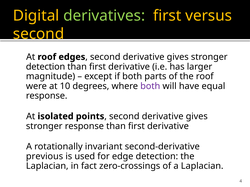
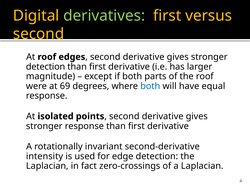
10: 10 -> 69 (65, 86)
both colour: purple -> blue (150, 86)
previous: previous -> intensity (45, 157)
